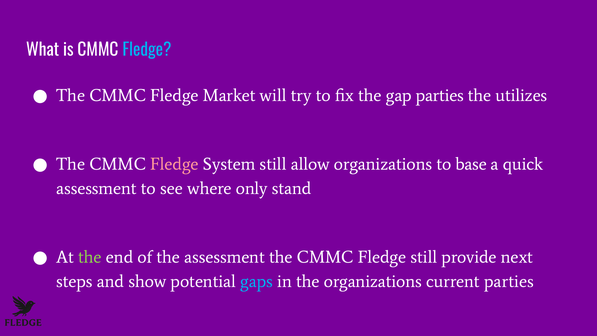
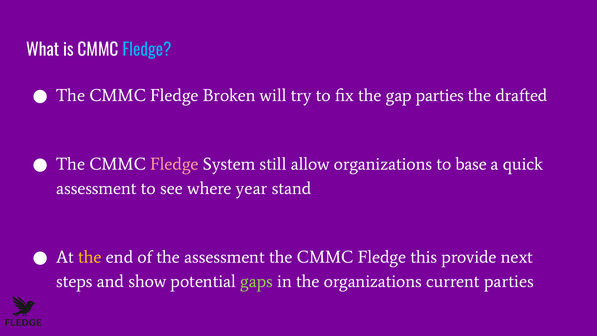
Market: Market -> Broken (229, 95)
utilizes: utilizes -> drafted (521, 95)
only: only -> year (252, 188)
the colour: light green -> yellow (90, 257)
Fledge still: still -> this (424, 257)
gaps colour: light blue -> light green (257, 281)
